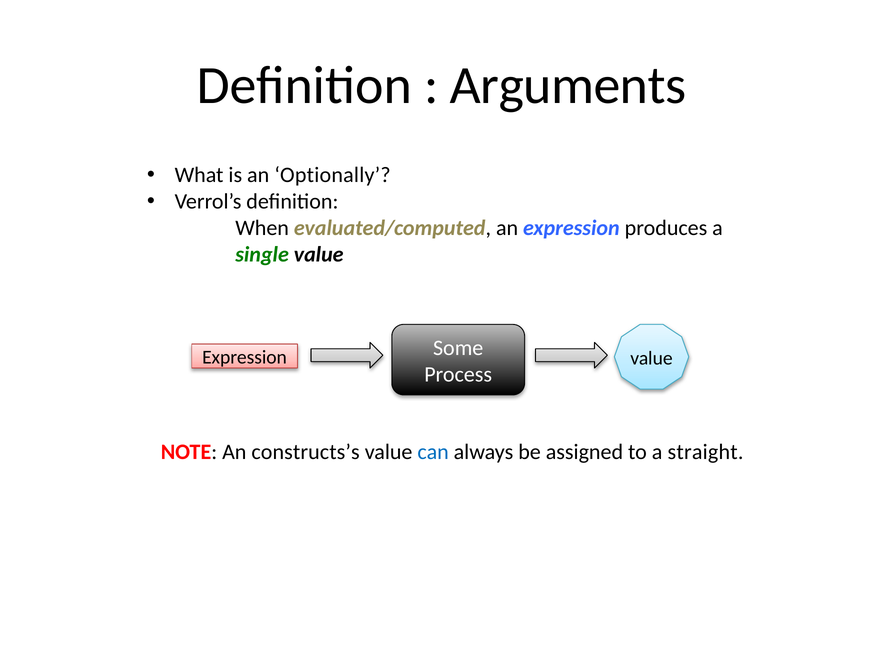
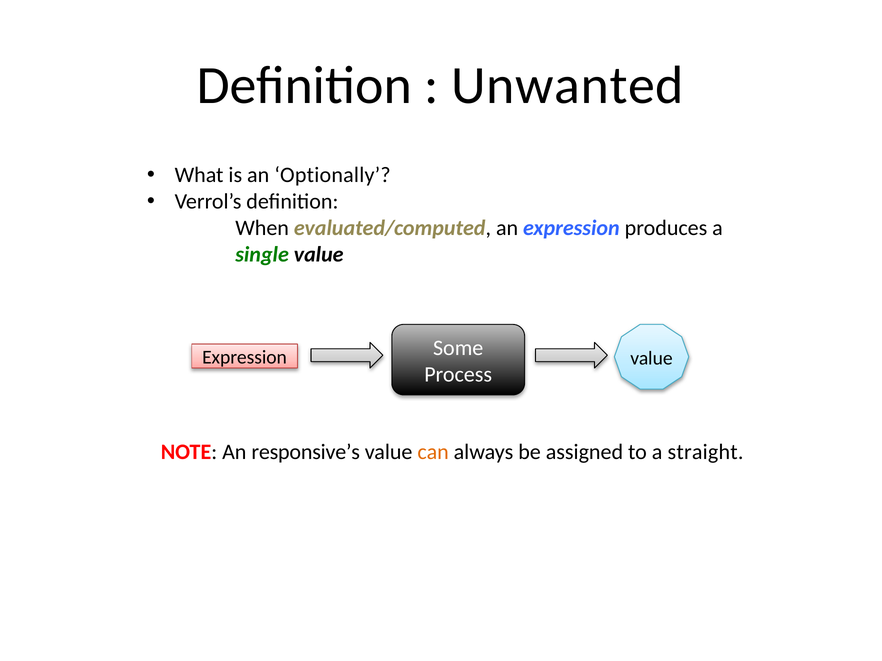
Arguments: Arguments -> Unwanted (568, 85)
constructs’s: constructs’s -> responsive’s (306, 453)
can colour: blue -> orange (433, 453)
